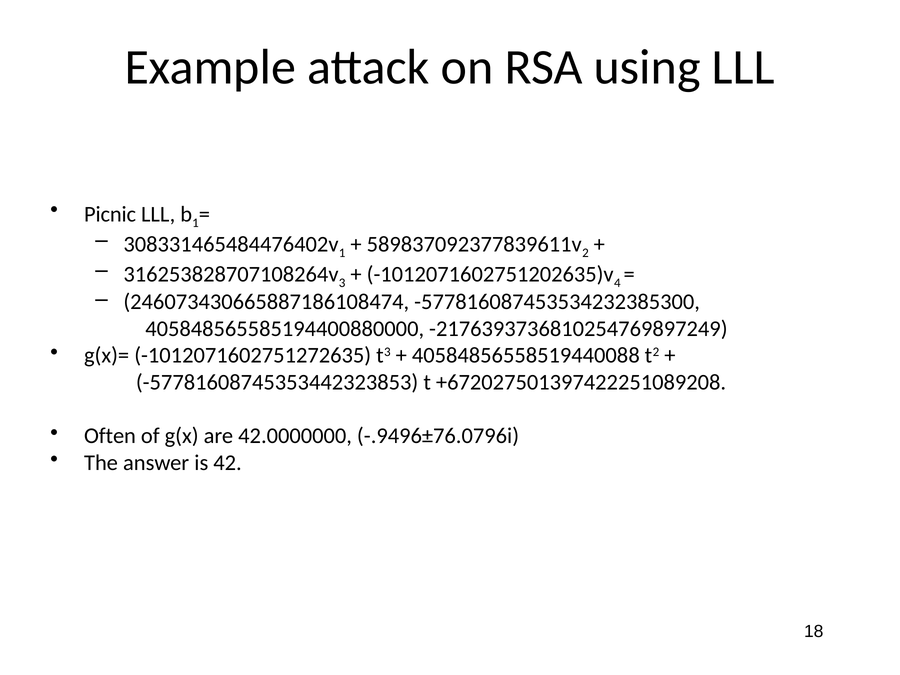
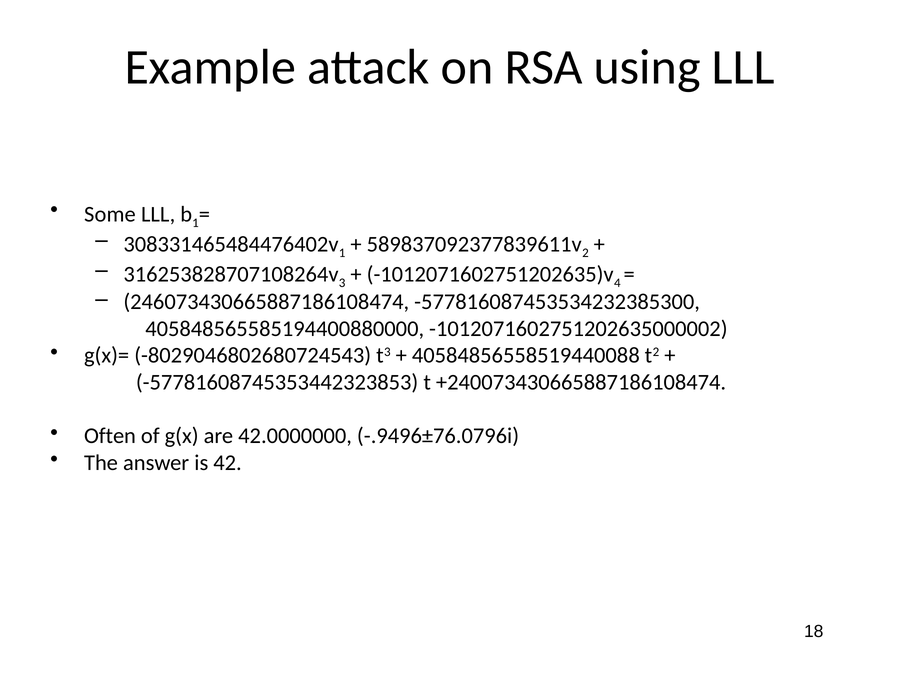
Picnic: Picnic -> Some (110, 214)
-2176393736810254769897249: -2176393736810254769897249 -> -1012071602751202635000002 (578, 329)
-1012071602751272635: -1012071602751272635 -> -8029046802680724543 (253, 356)
+672027501397422251089208: +672027501397422251089208 -> +240073430665887186108474 (581, 382)
